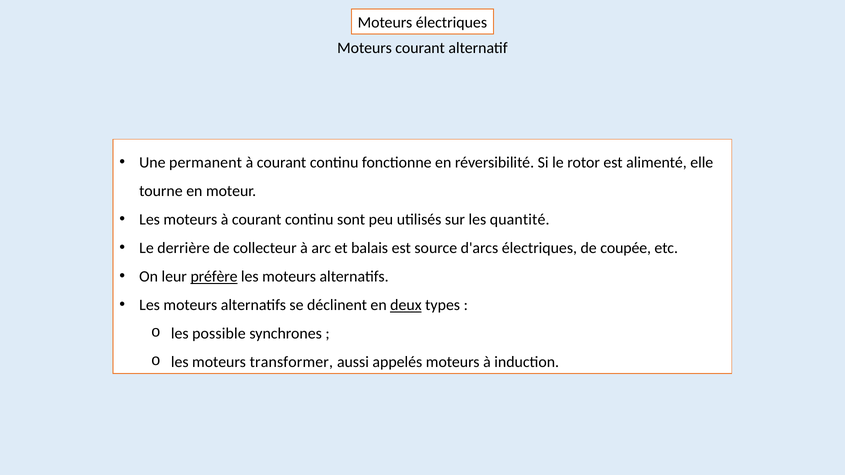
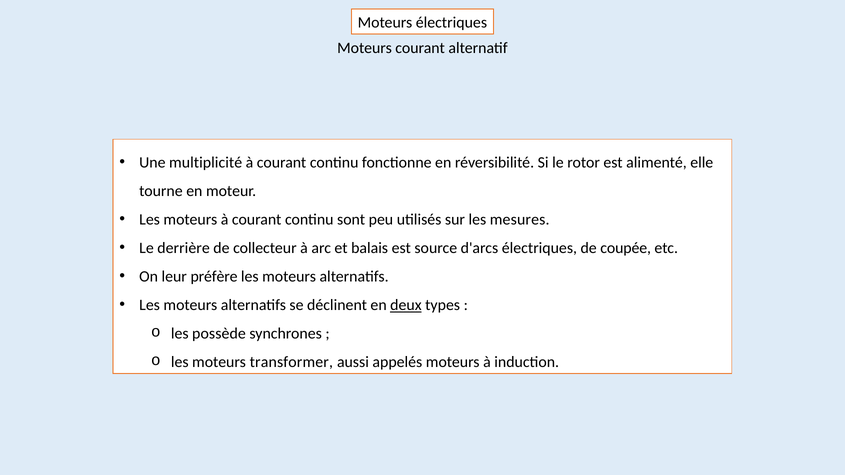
permanent: permanent -> multiplicité (206, 163)
quantité: quantité -> mesures (520, 220)
préfère underline: present -> none (214, 277)
possible: possible -> possède (219, 334)
